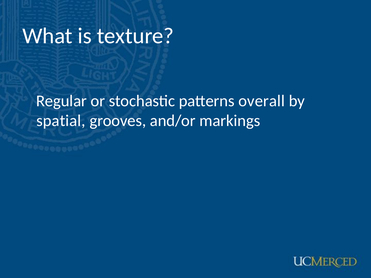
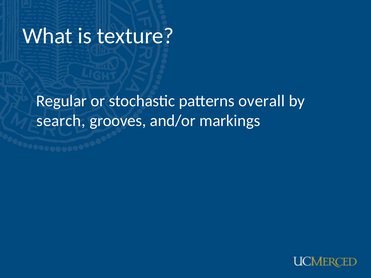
spatial: spatial -> search (61, 121)
